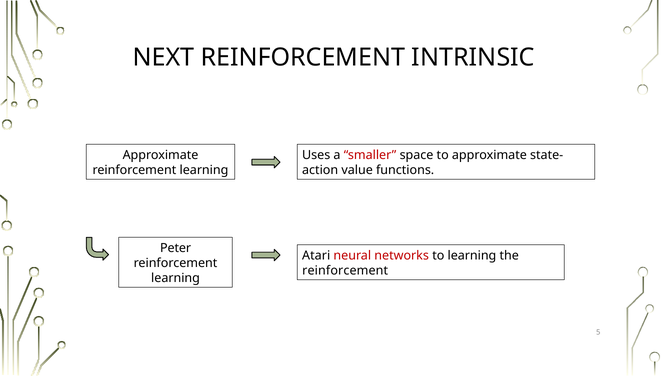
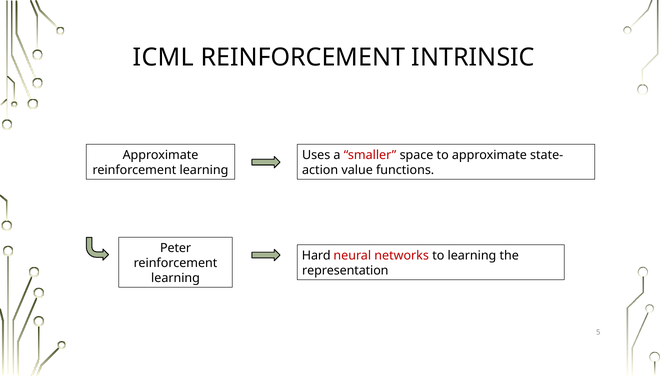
NEXT: NEXT -> ICML (163, 58)
Atari: Atari -> Hard (316, 256)
reinforcement: reinforcement -> representation (345, 271)
